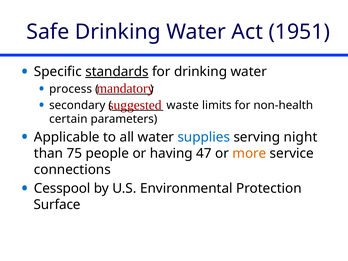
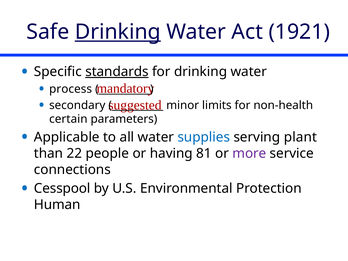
Drinking underline: none -> present (118, 32)
1951: 1951 -> 1921 (299, 32)
waste: waste -> minor (183, 105)
night: night -> plant (301, 137)
75: 75 -> 22 (74, 153)
47: 47 -> 81 (204, 153)
more colour: orange -> purple (249, 153)
Surface: Surface -> Human (57, 205)
